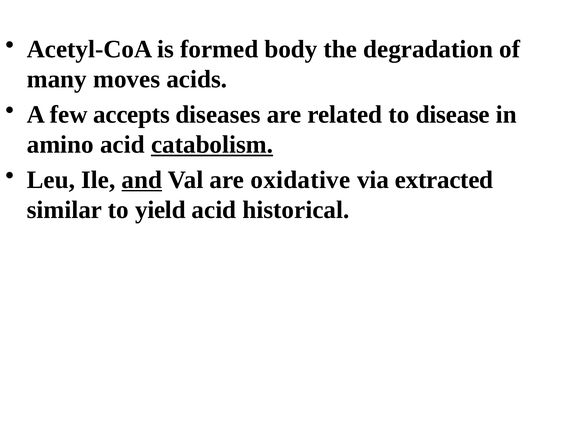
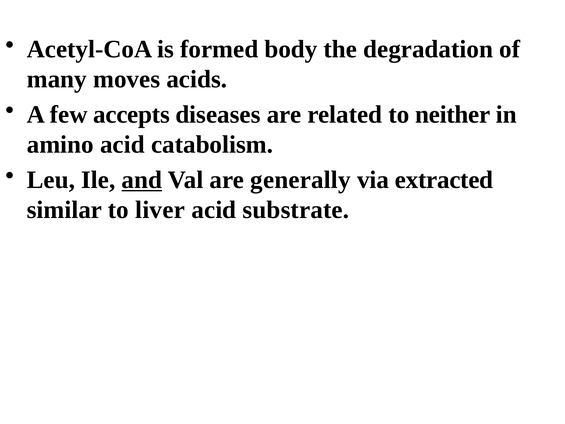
disease: disease -> neither (453, 114)
catabolism underline: present -> none (212, 145)
oxidative: oxidative -> generally (300, 180)
yield: yield -> liver (160, 210)
historical: historical -> substrate (296, 210)
